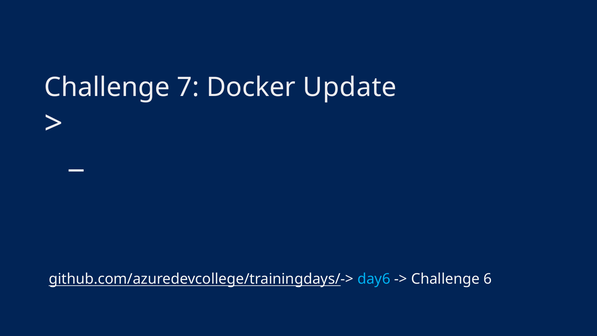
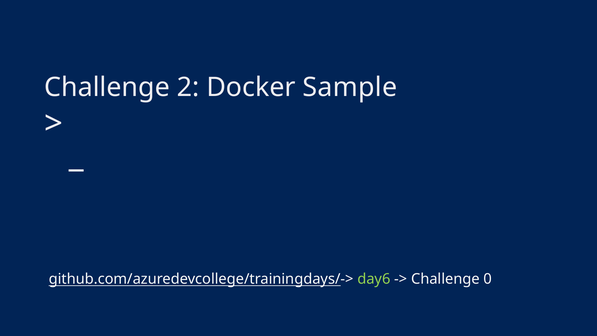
7: 7 -> 2 (188, 87)
Update: Update -> Sample (350, 87)
day6 colour: light blue -> light green (374, 279)
6: 6 -> 0 (488, 279)
